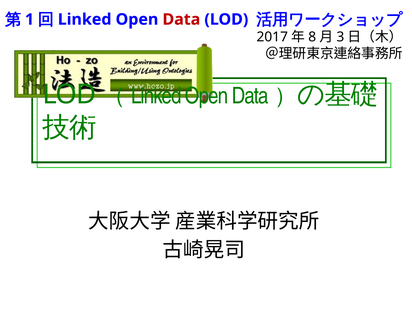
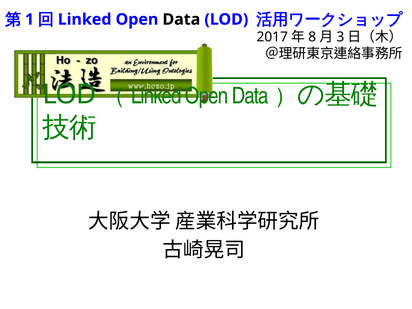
Data colour: red -> black (181, 19)
